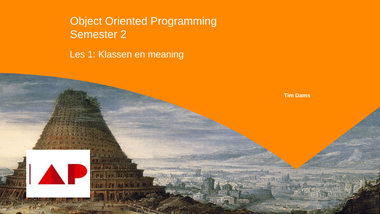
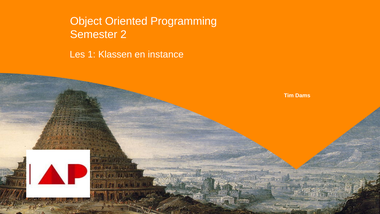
meaning: meaning -> instance (166, 54)
